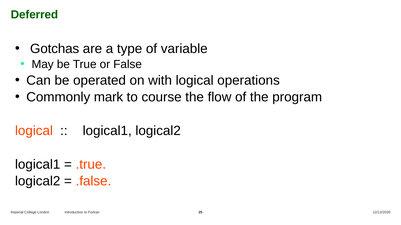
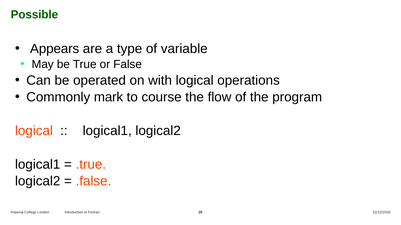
Deferred: Deferred -> Possible (34, 15)
Gotchas: Gotchas -> Appears (55, 49)
